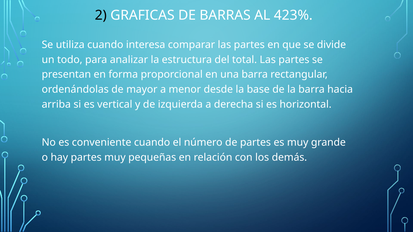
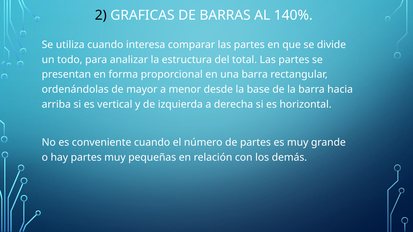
423%: 423% -> 140% (293, 15)
